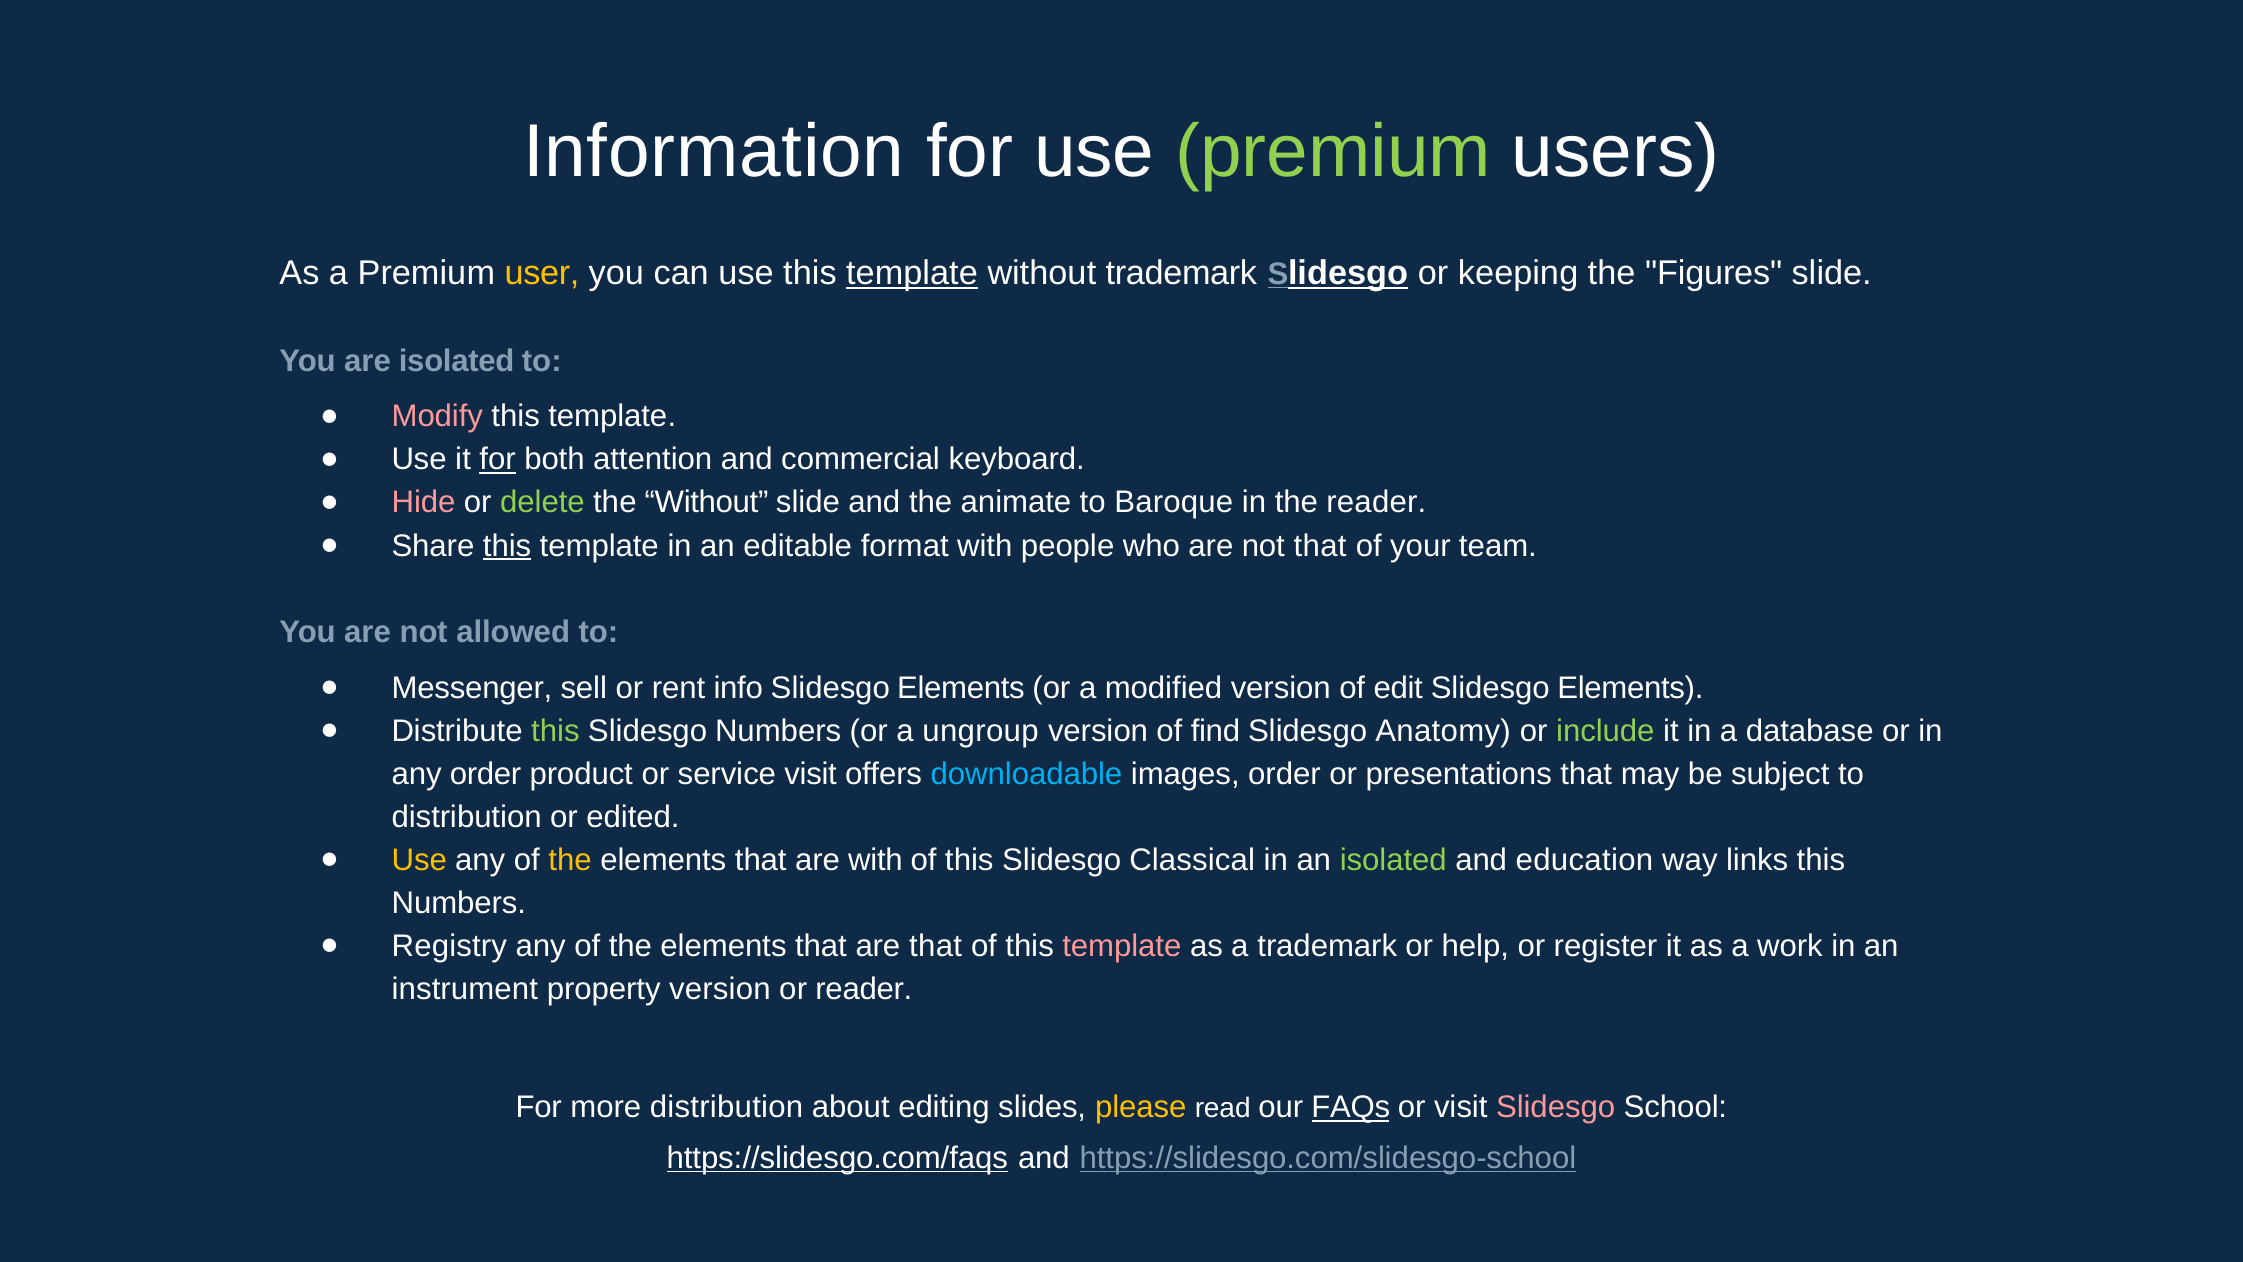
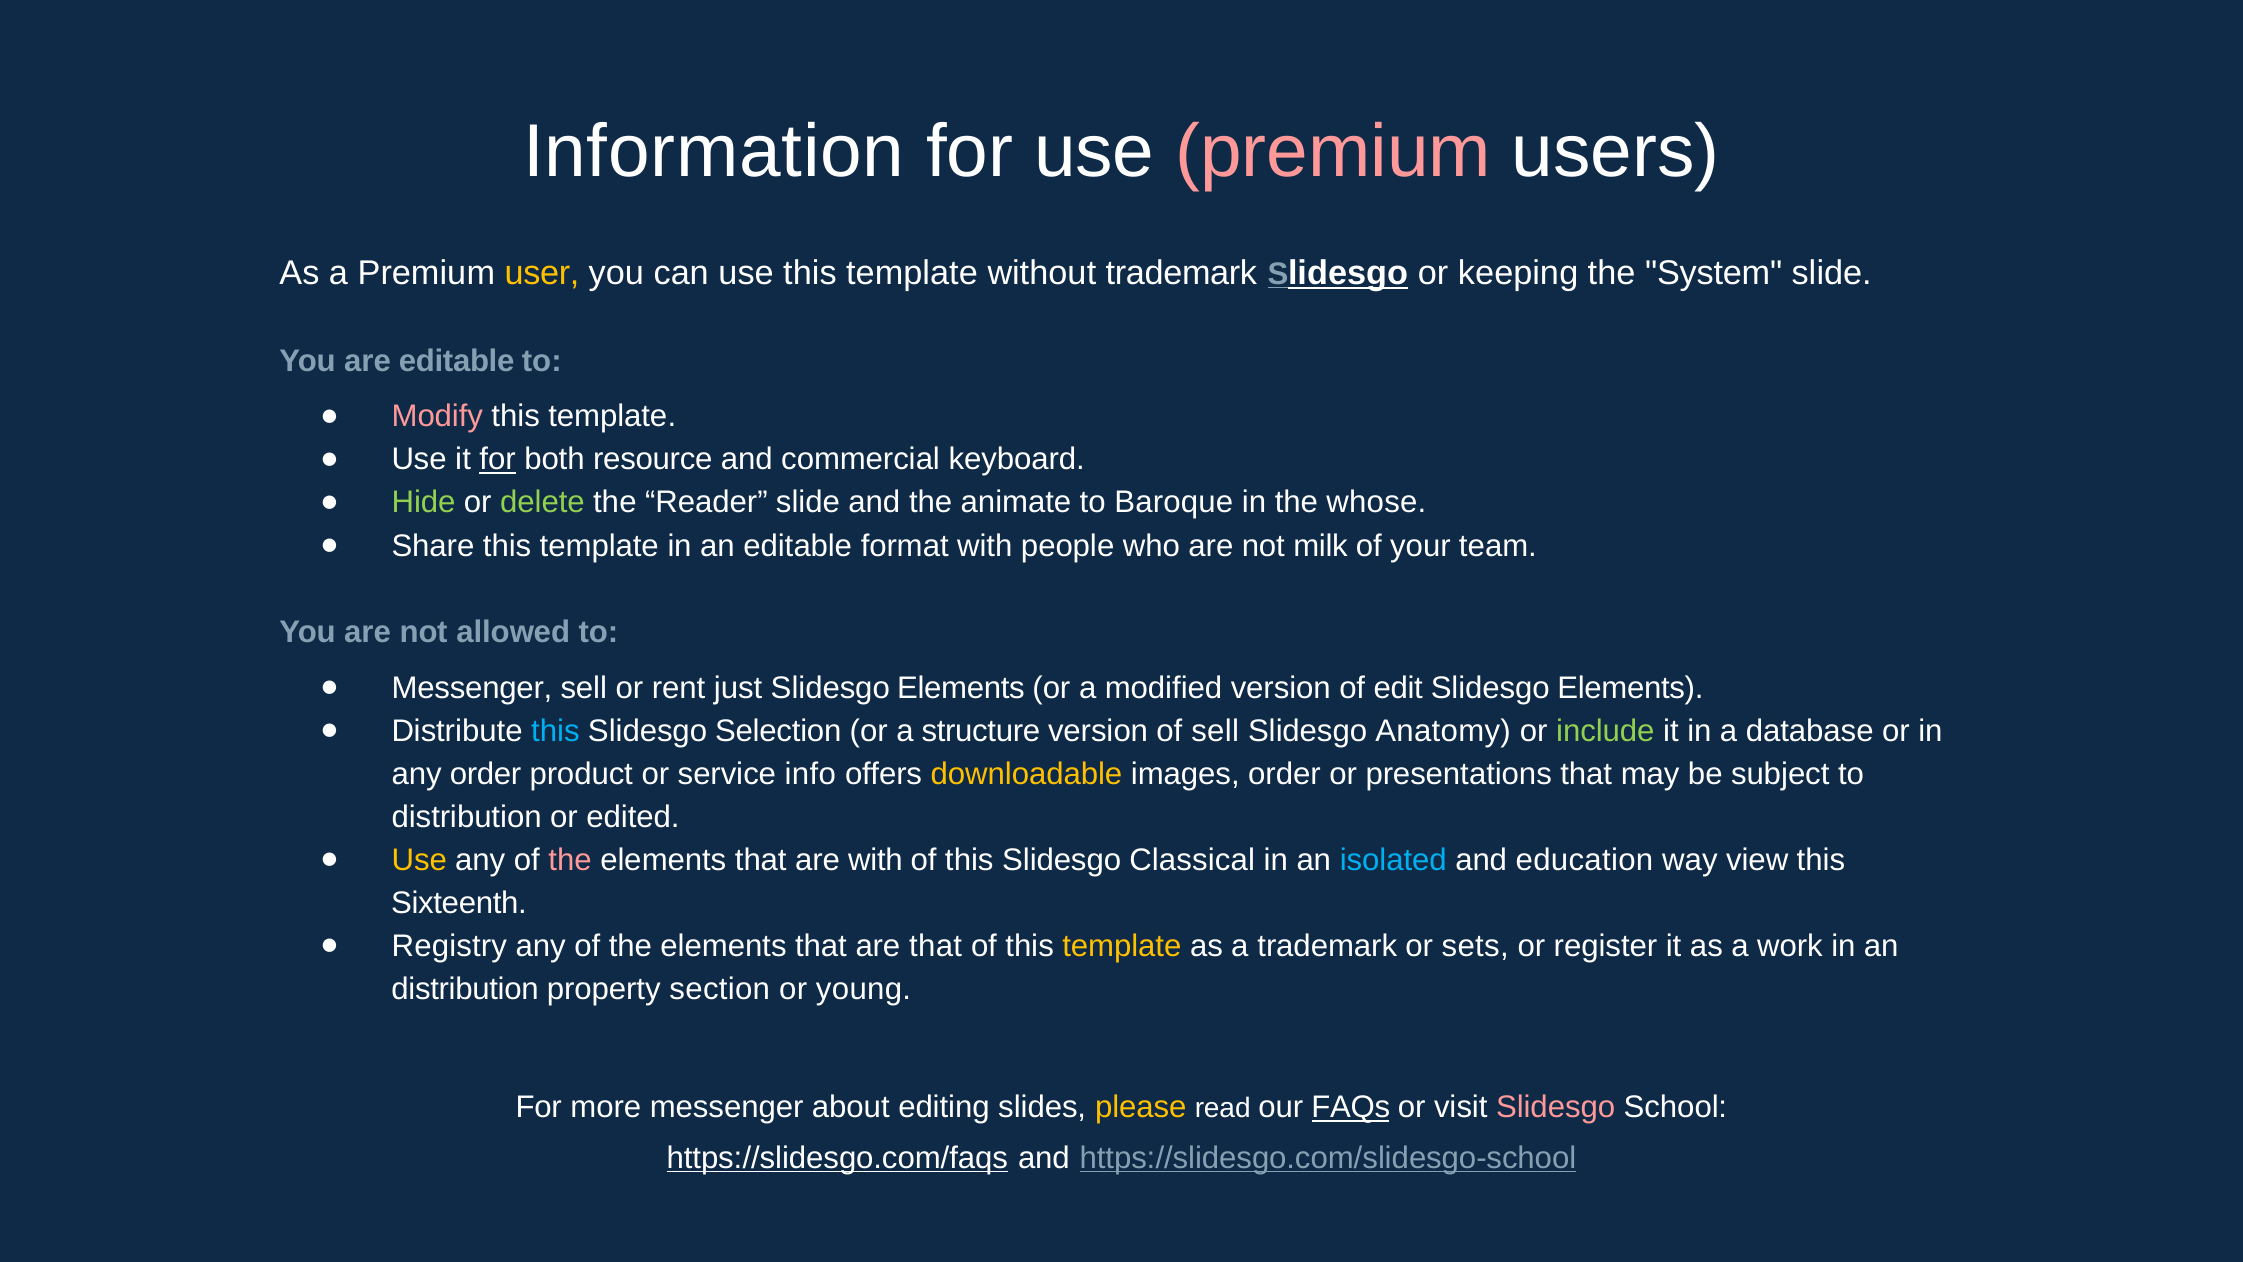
premium colour: light green -> pink (1333, 152)
template underline: present -> none (912, 273)
Figures: Figures -> System (1714, 273)
are isolated: isolated -> editable (457, 361)
attention: attention -> resource (653, 460)
Hide colour: pink -> light green (424, 503)
the Without: Without -> Reader (706, 503)
the reader: reader -> whose (1376, 503)
this underline: present -> none (507, 546)
not that: that -> milk (1320, 546)
info: info -> just (738, 688)
this colour: light green -> light blue (555, 731)
Slidesgo Numbers: Numbers -> Selection (778, 731)
ungroup: ungroup -> structure (981, 731)
of find: find -> sell (1215, 731)
service visit: visit -> info (810, 774)
downloadable colour: light blue -> yellow (1026, 774)
the colour: yellow -> pink (570, 860)
isolated colour: light green -> light blue (1393, 860)
links: links -> view (1757, 860)
Numbers: Numbers -> Sixteenth (459, 903)
template colour: pink -> yellow (1122, 946)
help: help -> sets (1475, 946)
instrument: instrument -> distribution (465, 989)
property version: version -> section (720, 989)
or reader: reader -> young (864, 989)
more distribution: distribution -> messenger (727, 1107)
